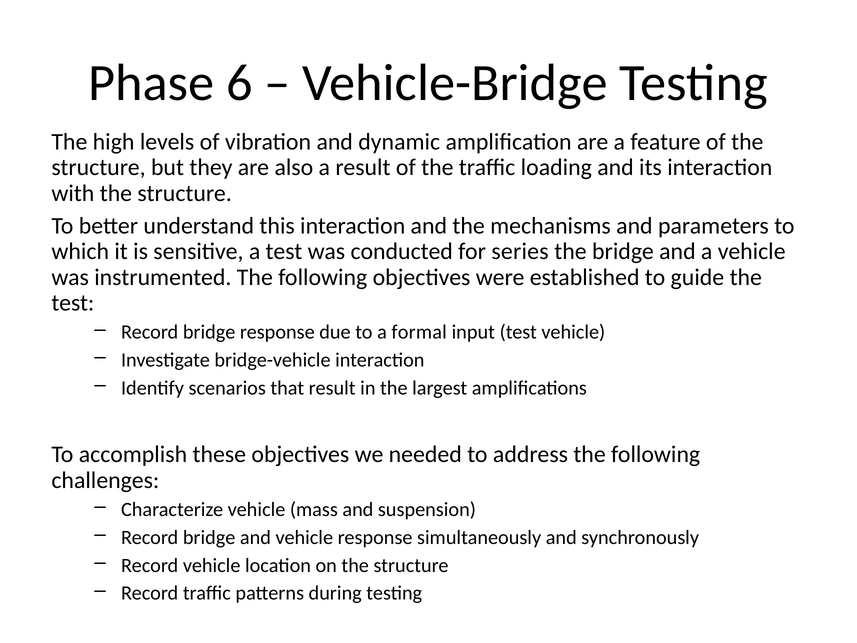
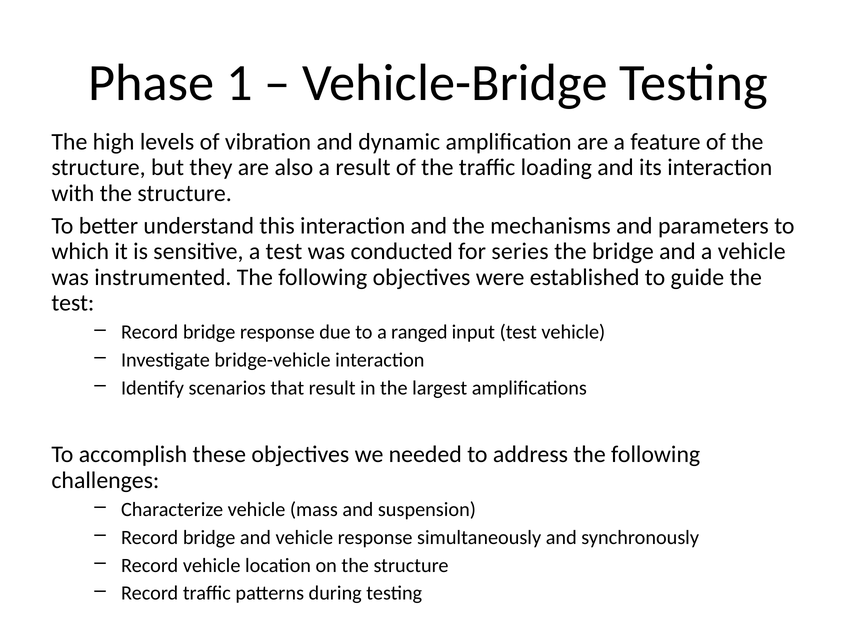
6: 6 -> 1 (239, 83)
formal: formal -> ranged (419, 332)
